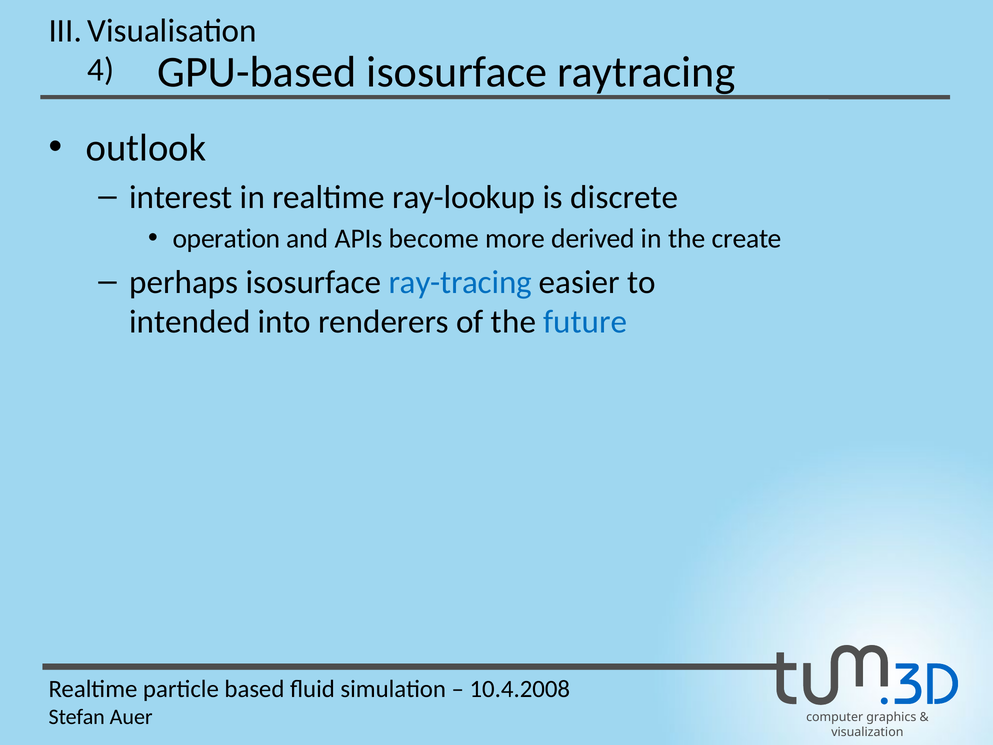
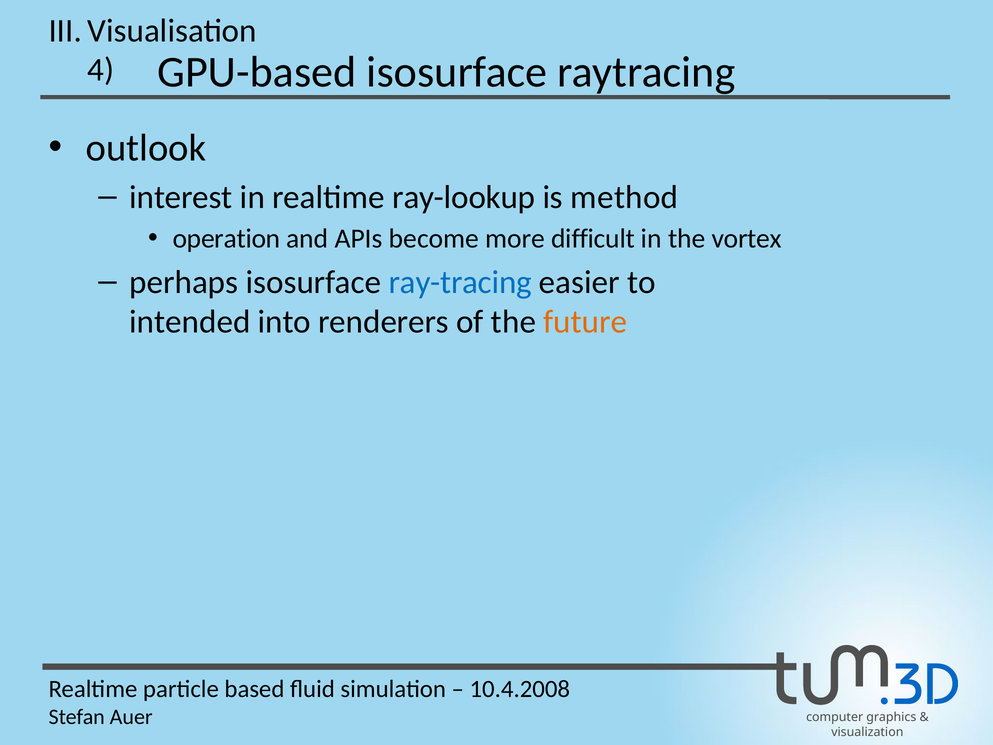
discrete: discrete -> method (624, 197)
derived: derived -> difficult (593, 239)
create: create -> vortex (747, 239)
future colour: blue -> orange (585, 322)
